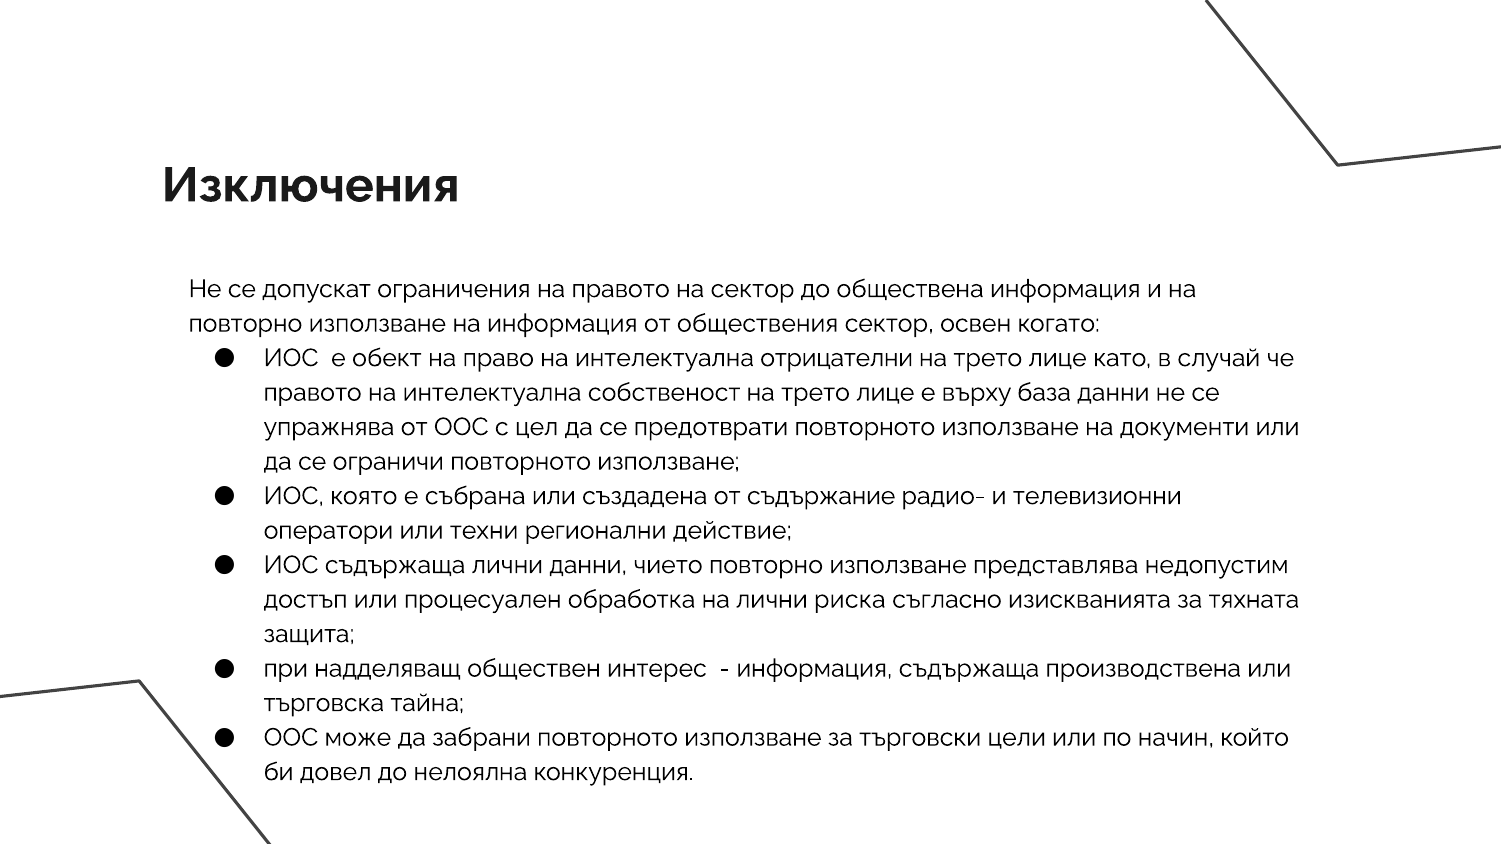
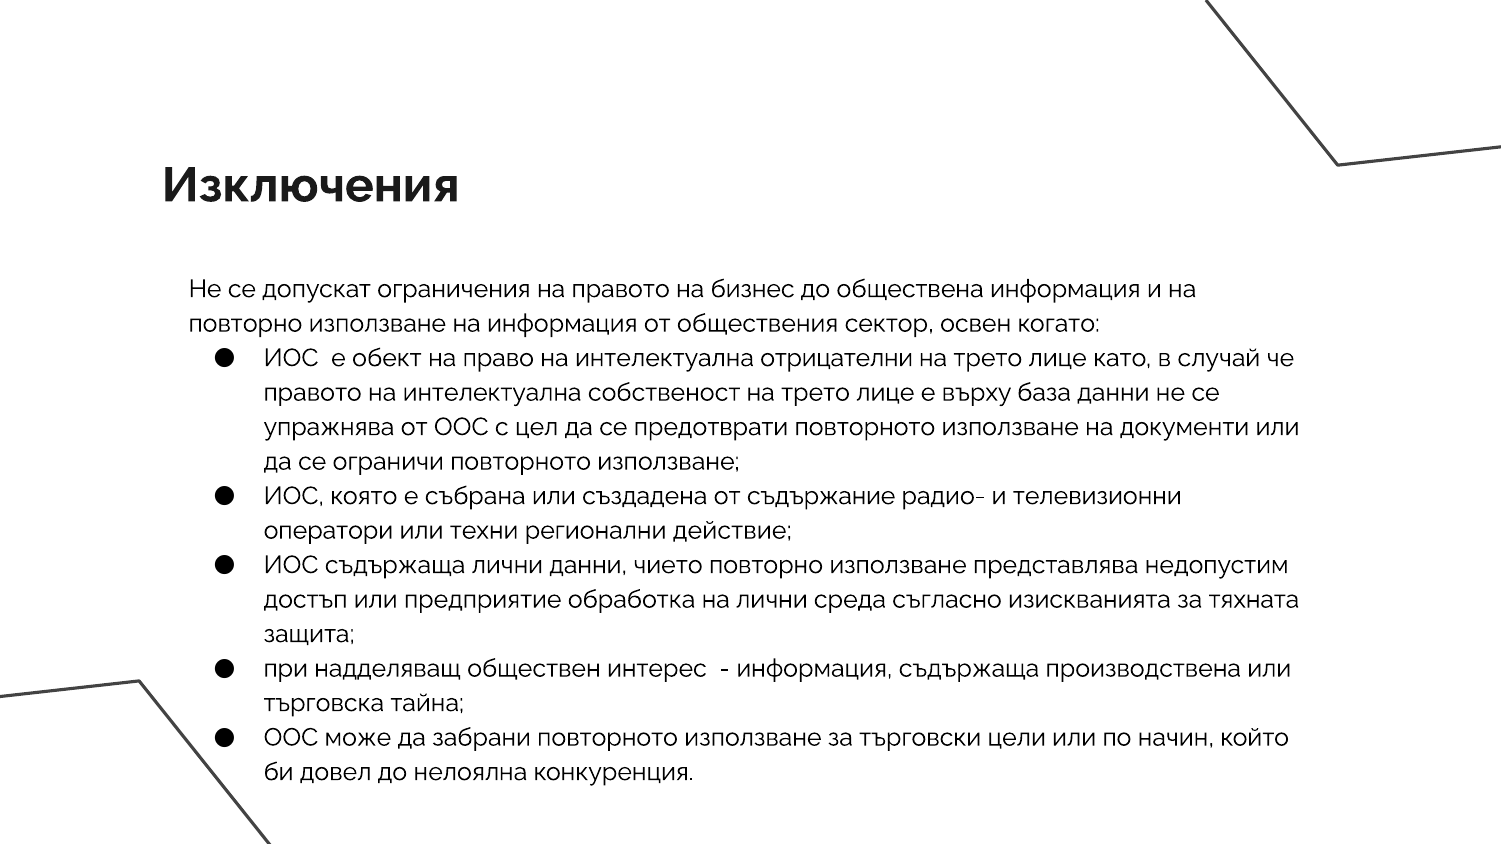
на сектор: сектор -> бизнес (753, 289)
процесуален: процесуален -> предприятие (483, 600)
риска: риска -> среда (850, 600)
